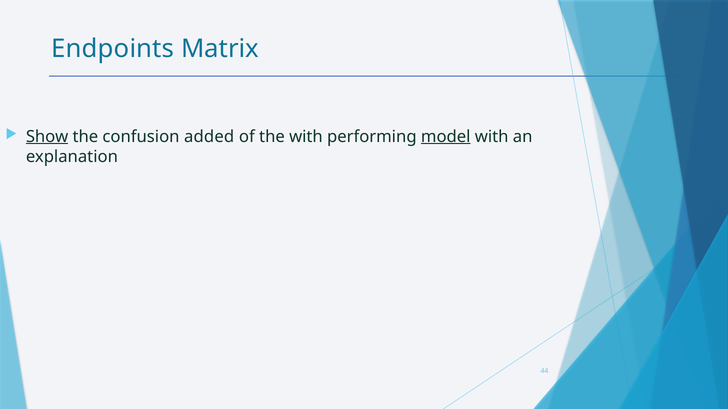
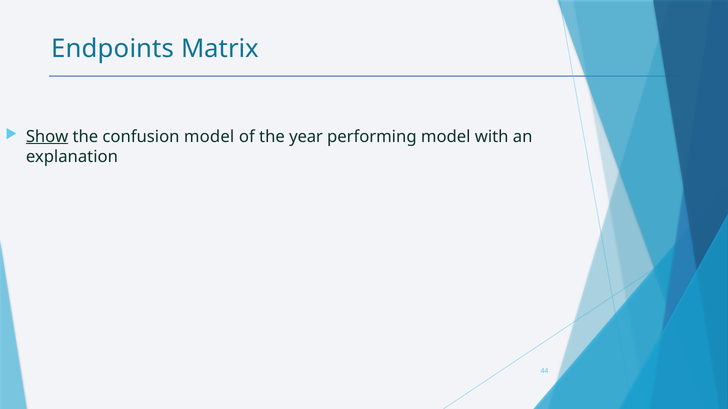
confusion added: added -> model (209, 137)
the with: with -> year (306, 137)
model underline: present -> none (446, 137)
